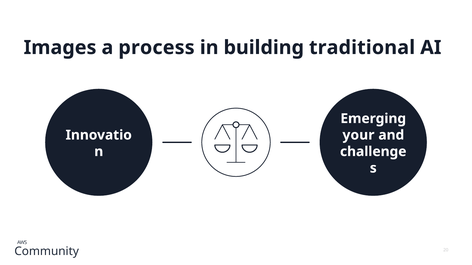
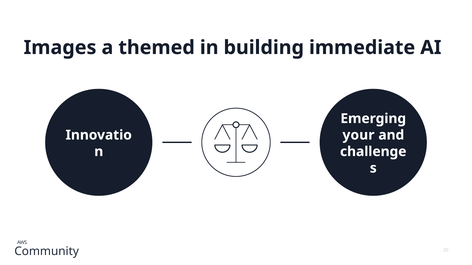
process: process -> themed (157, 48)
traditional: traditional -> immediate (362, 48)
